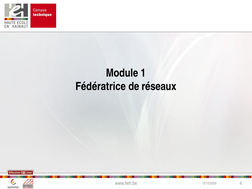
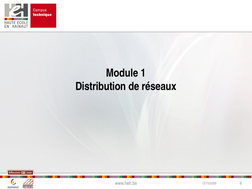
Fédératrice: Fédératrice -> Distribution (101, 86)
